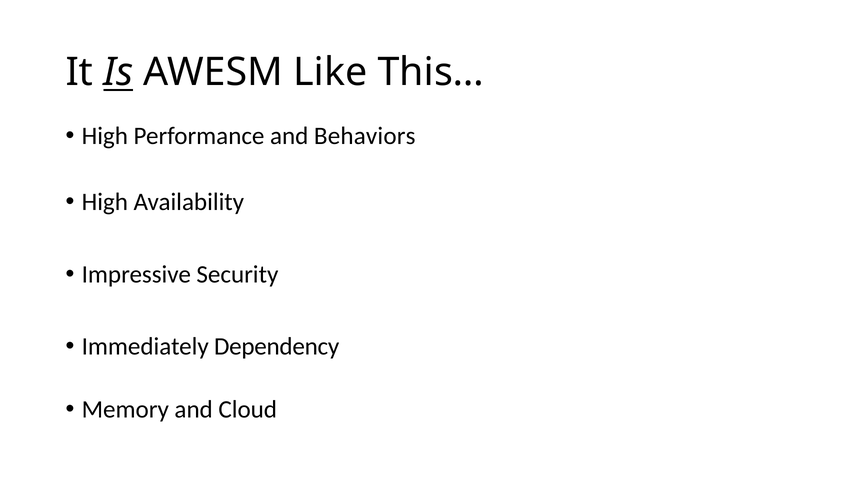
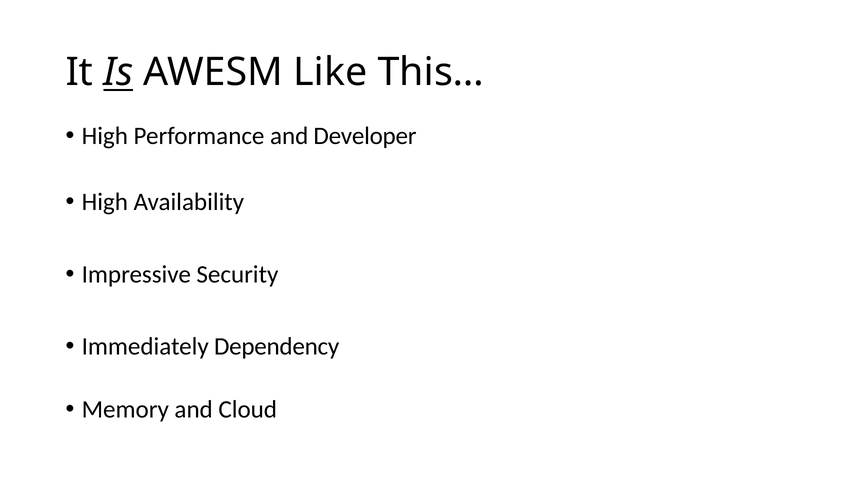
Behaviors: Behaviors -> Developer (365, 136)
